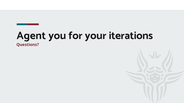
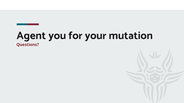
iterations: iterations -> mutation (131, 36)
